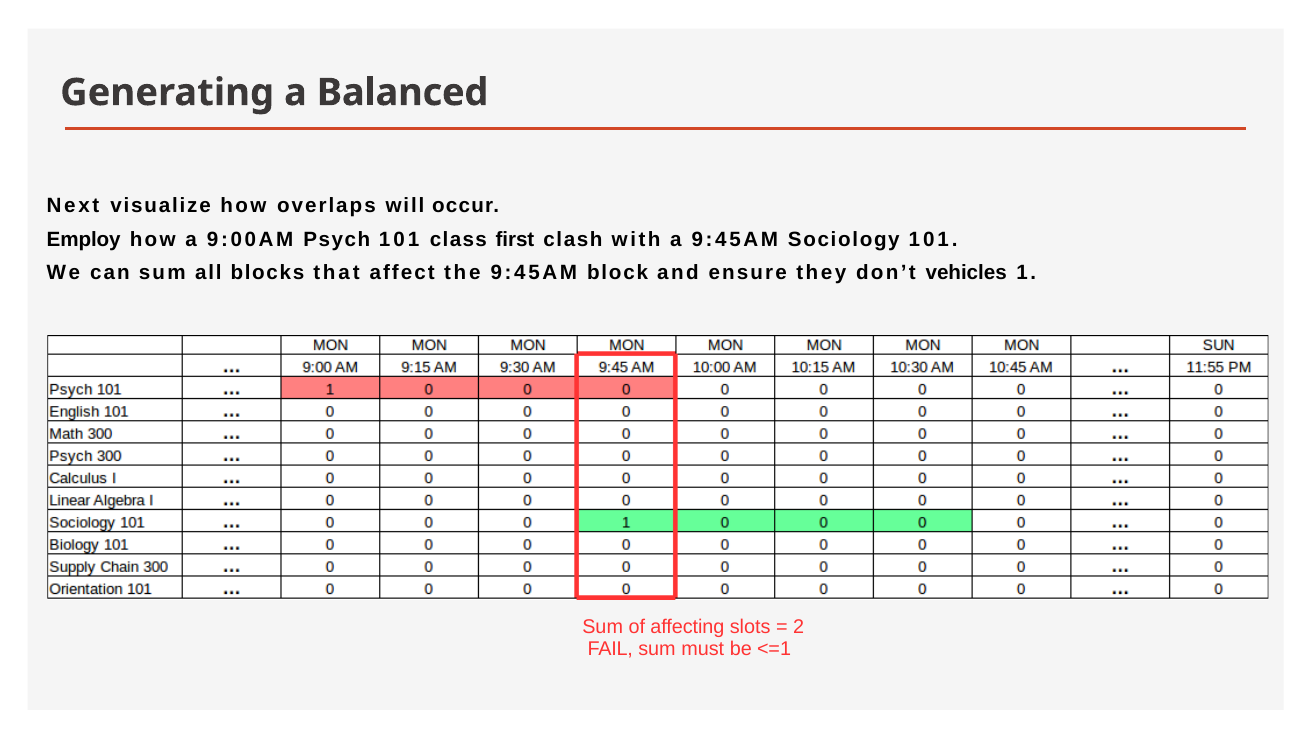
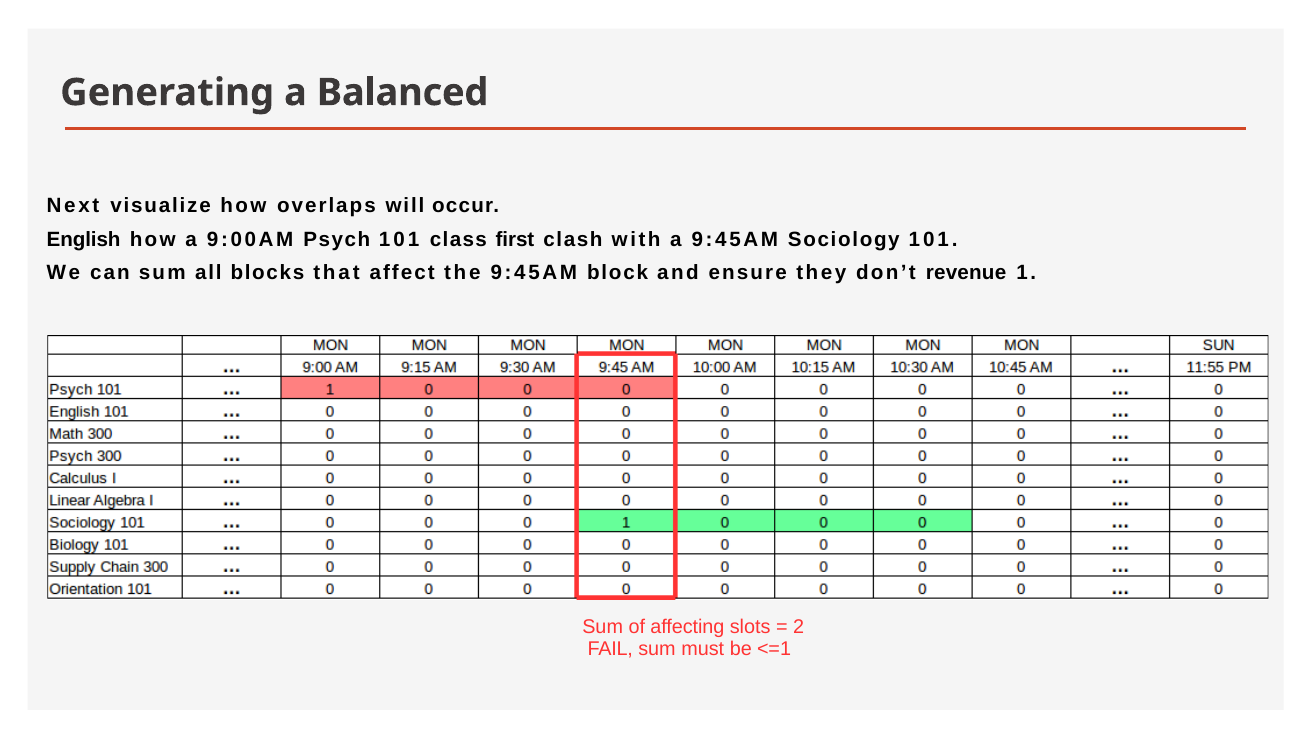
Employ: Employ -> English (84, 239)
vehicles: vehicles -> revenue (966, 273)
